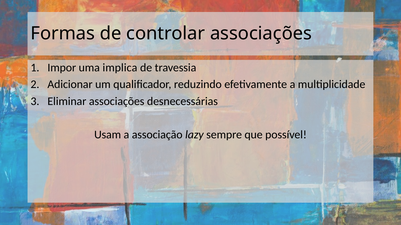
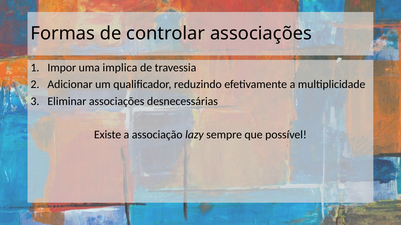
Usam: Usam -> Existe (108, 135)
